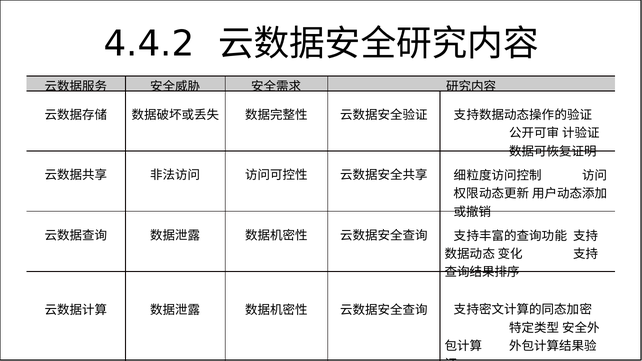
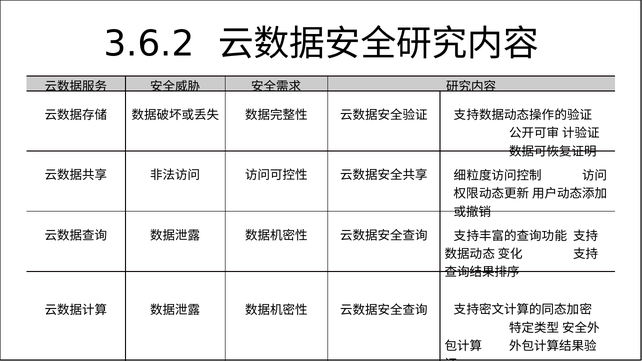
4.4.2: 4.4.2 -> 3.6.2 (149, 44)
